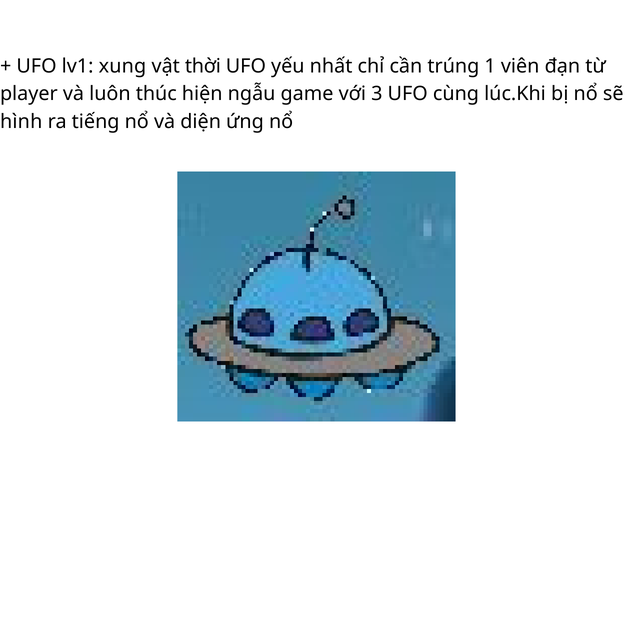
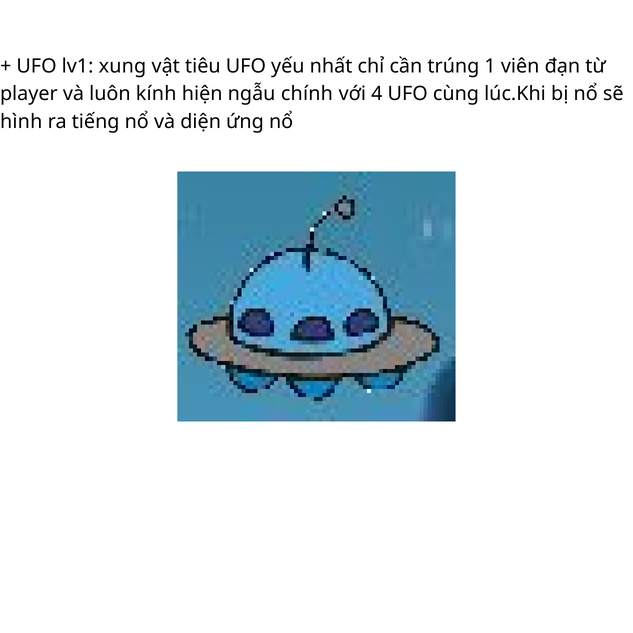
thời: thời -> tiêu (203, 66)
thúc: thúc -> kính (156, 94)
game: game -> chính (307, 94)
3: 3 -> 4 (377, 94)
